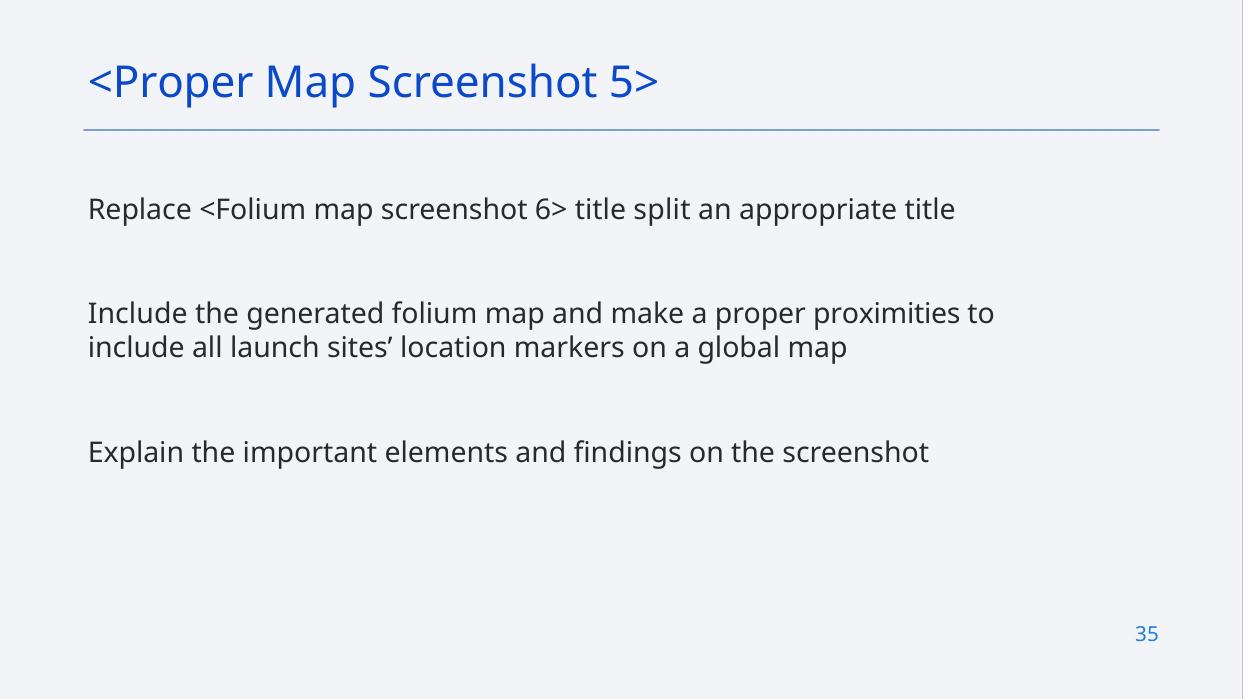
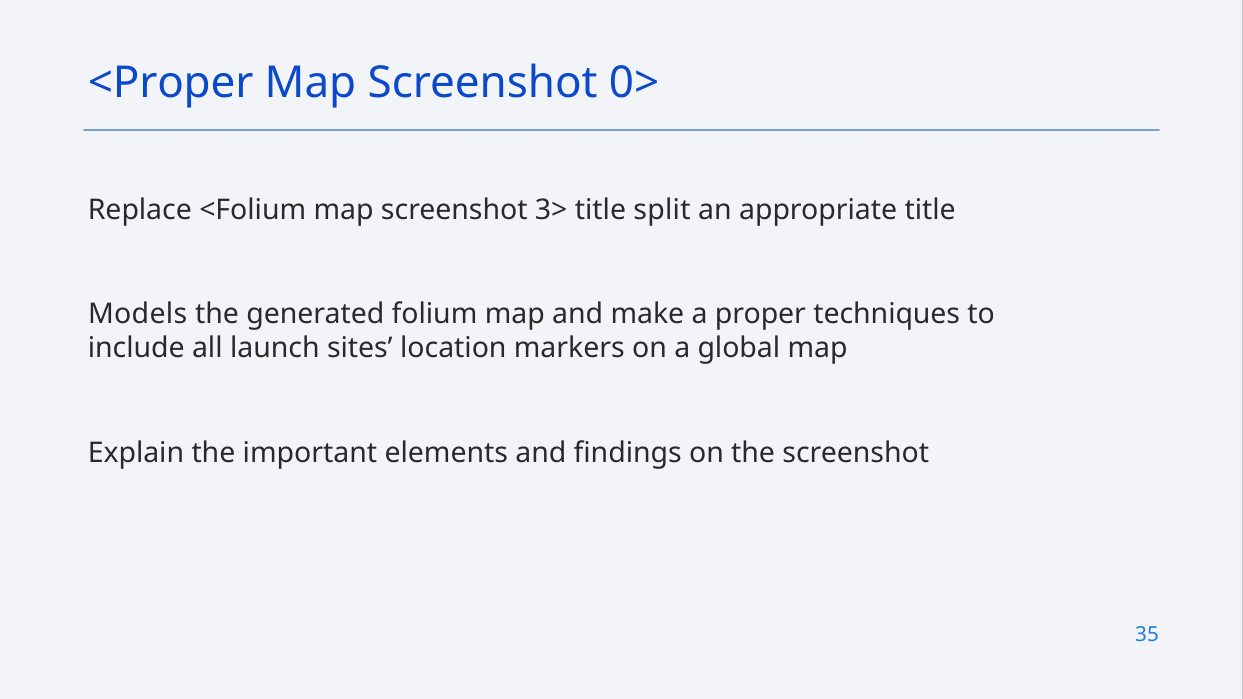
5>: 5> -> 0> (634, 83)
6>: 6> -> 3> (551, 210)
Include: Include -> Models (138, 314)
proximities: proximities -> techniques (887, 314)
